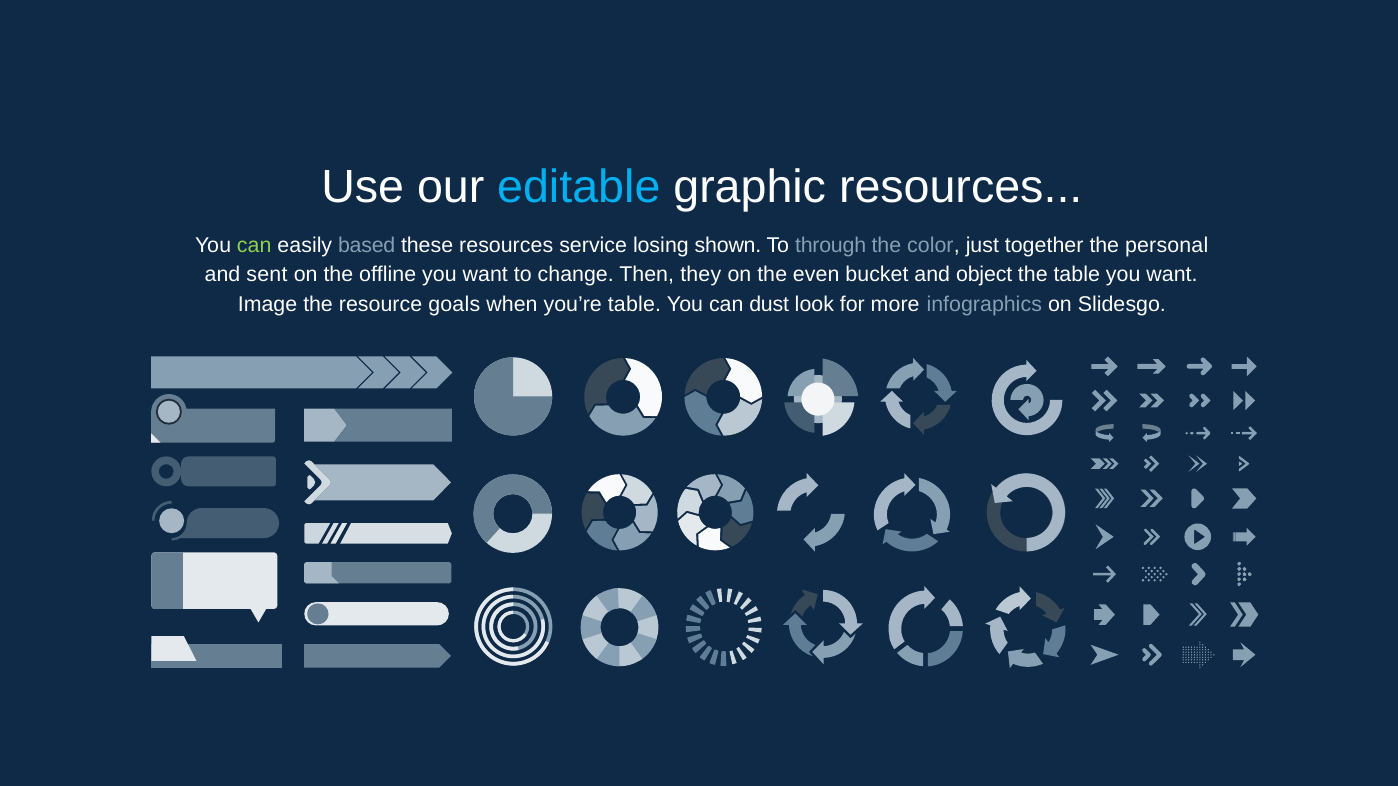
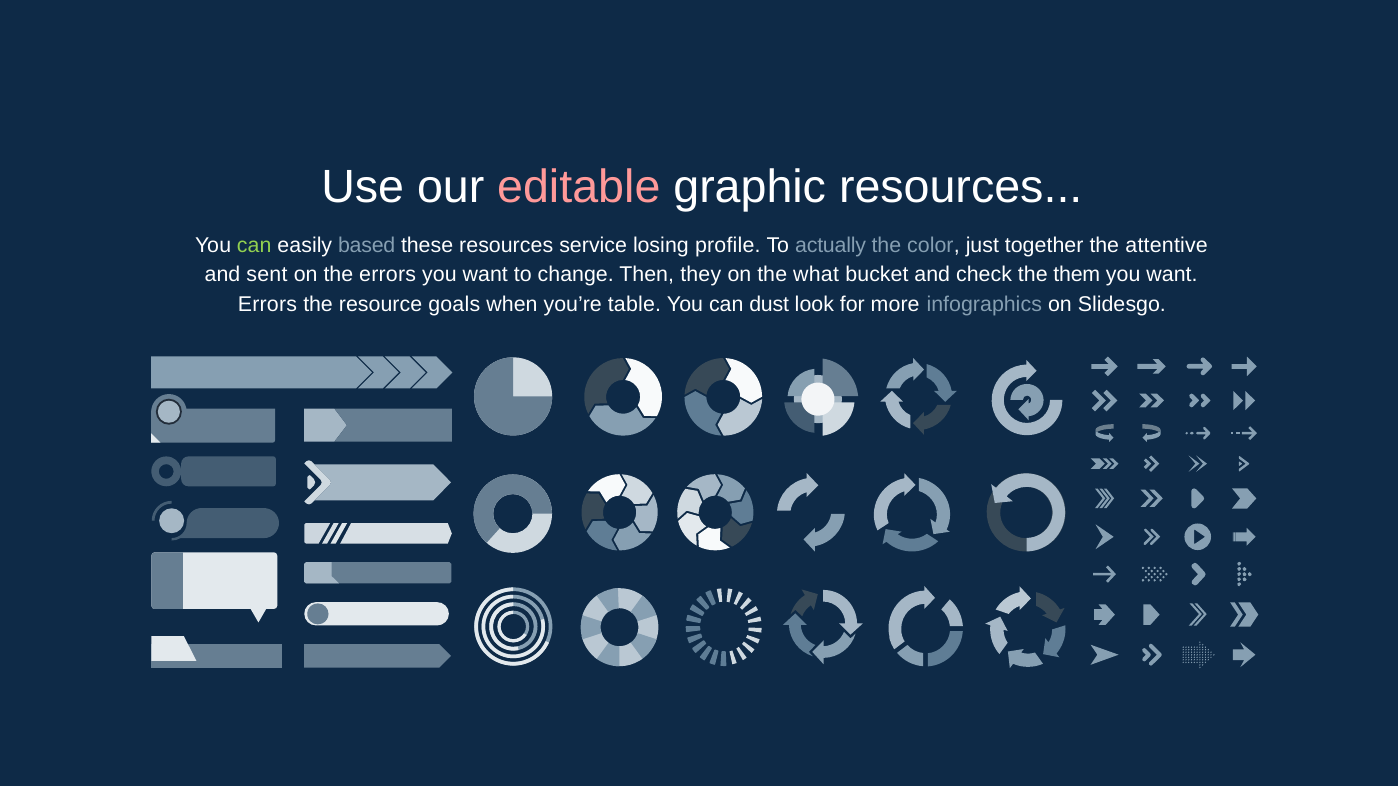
editable colour: light blue -> pink (579, 187)
shown: shown -> profile (728, 245)
through: through -> actually (831, 245)
personal: personal -> attentive (1167, 245)
the offline: offline -> errors (388, 275)
even: even -> what (816, 275)
object: object -> check (984, 275)
the table: table -> them (1077, 275)
Image: Image -> Errors (267, 304)
